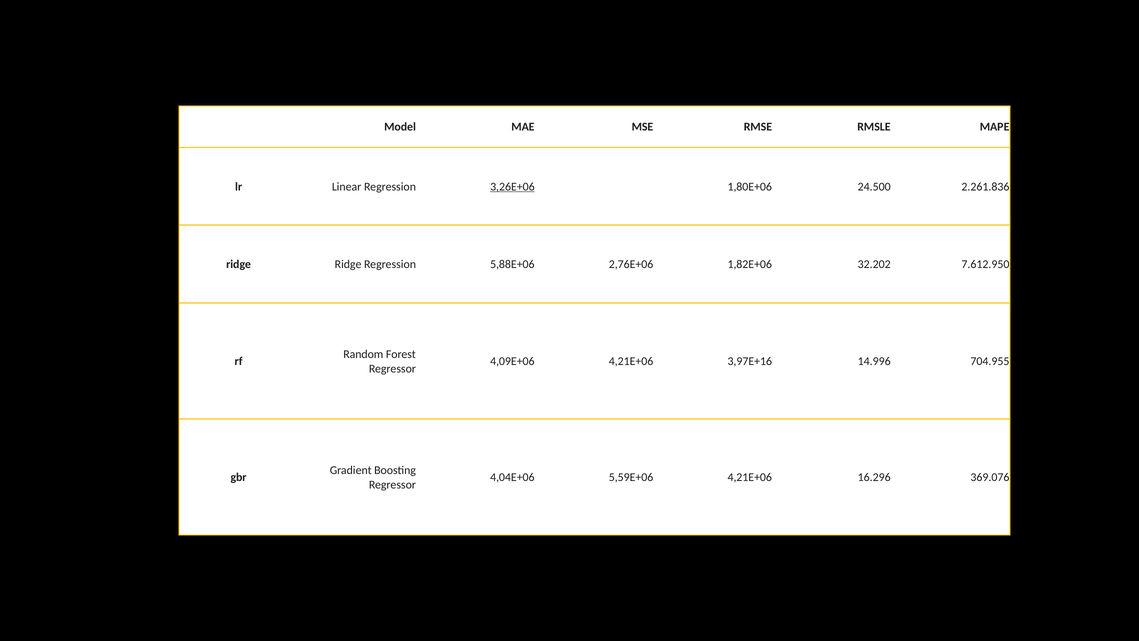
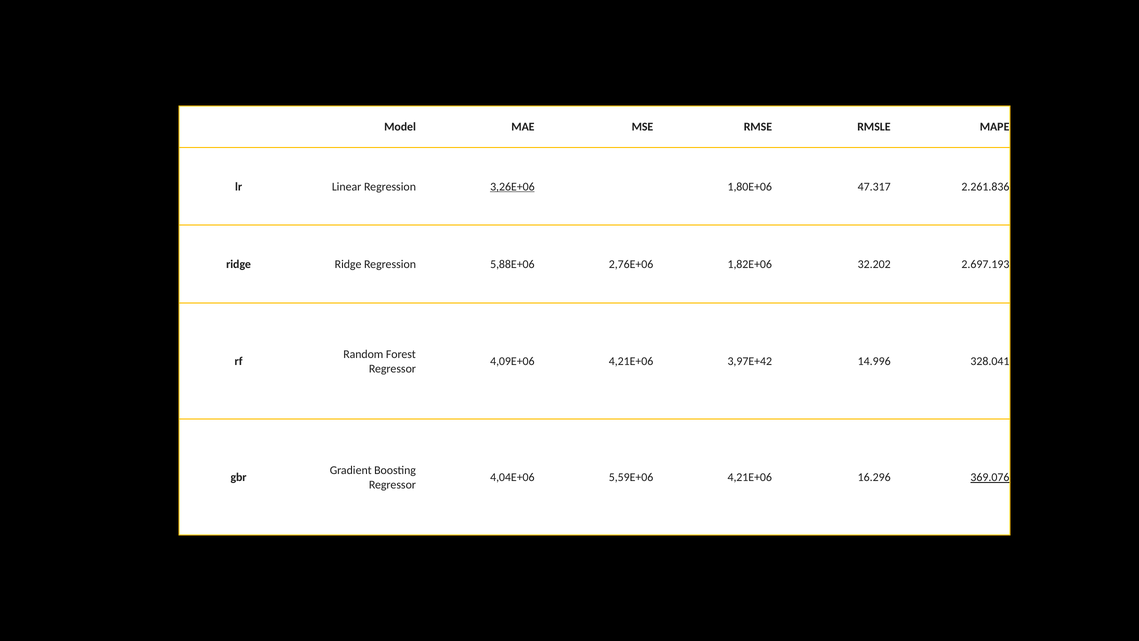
24.500: 24.500 -> 47.317 (874, 187)
7.612.950: 7.612.950 -> 2.697.193 (985, 264)
3,97E+16: 3,97E+16 -> 3,97E+42 (750, 361)
704.955: 704.955 -> 328.041 (990, 361)
369.076 underline: none -> present (990, 477)
